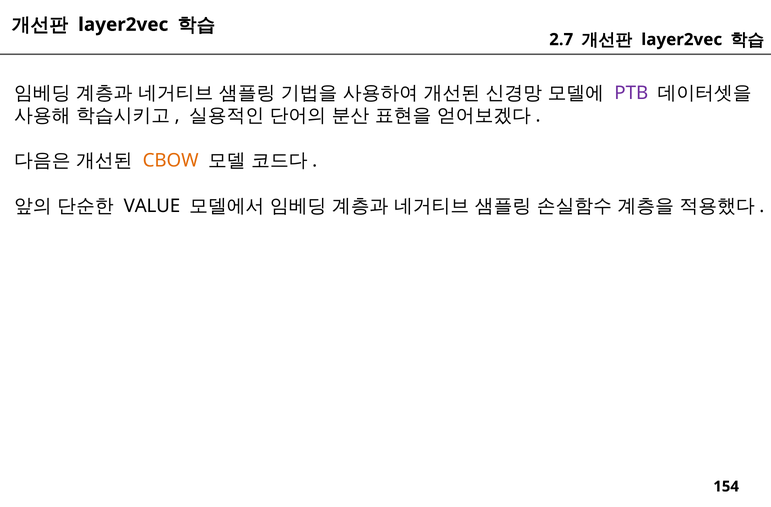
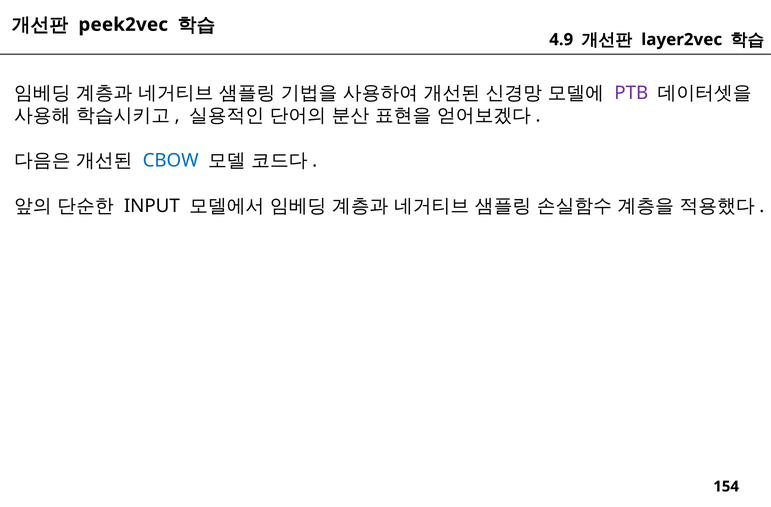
layer2vec: layer2vec -> peek2vec (123, 25)
2.7: 2.7 -> 4.9 (561, 40)
CBOW colour: orange -> blue (171, 161)
VALUE: VALUE -> INPUT (152, 206)
